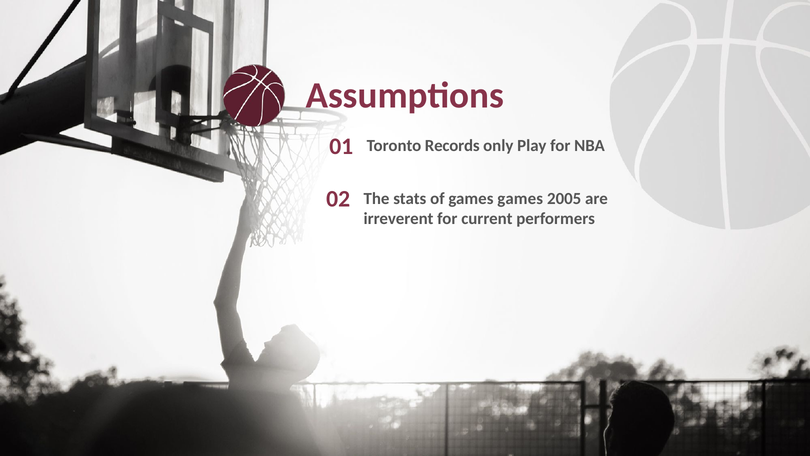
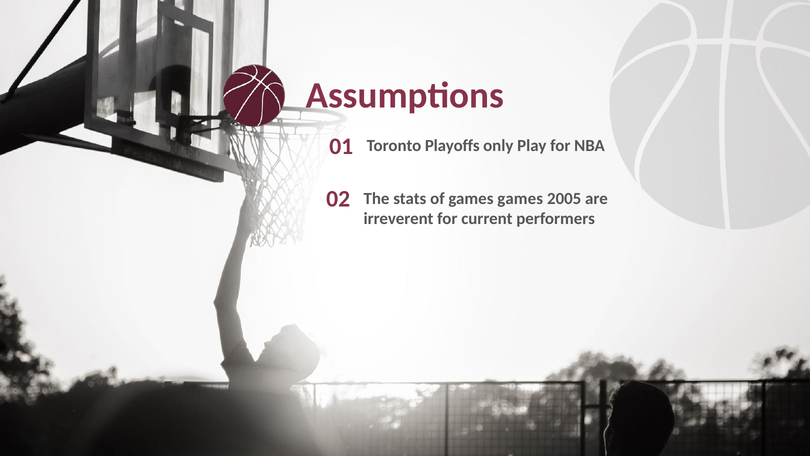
Records: Records -> Playoffs (452, 146)
